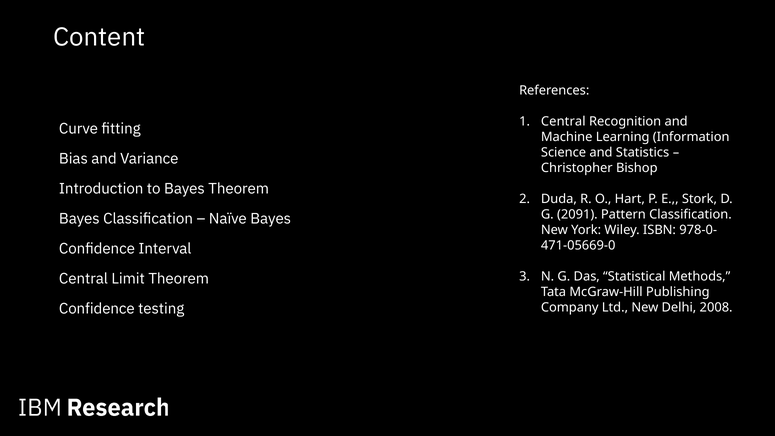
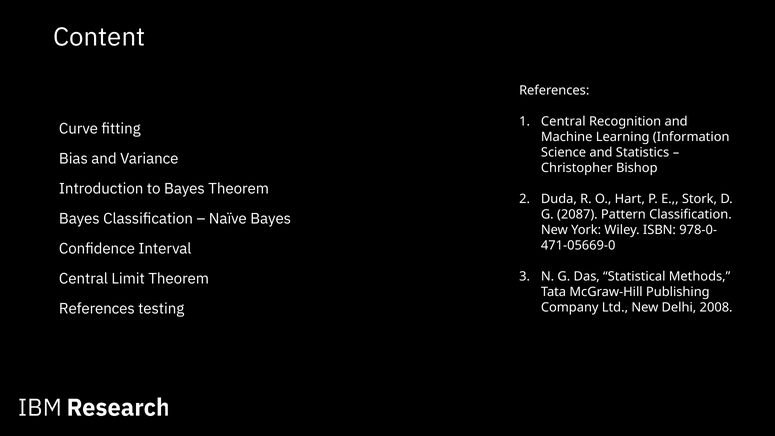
2091: 2091 -> 2087 (577, 215)
Confidence: Confidence -> References (97, 309)
